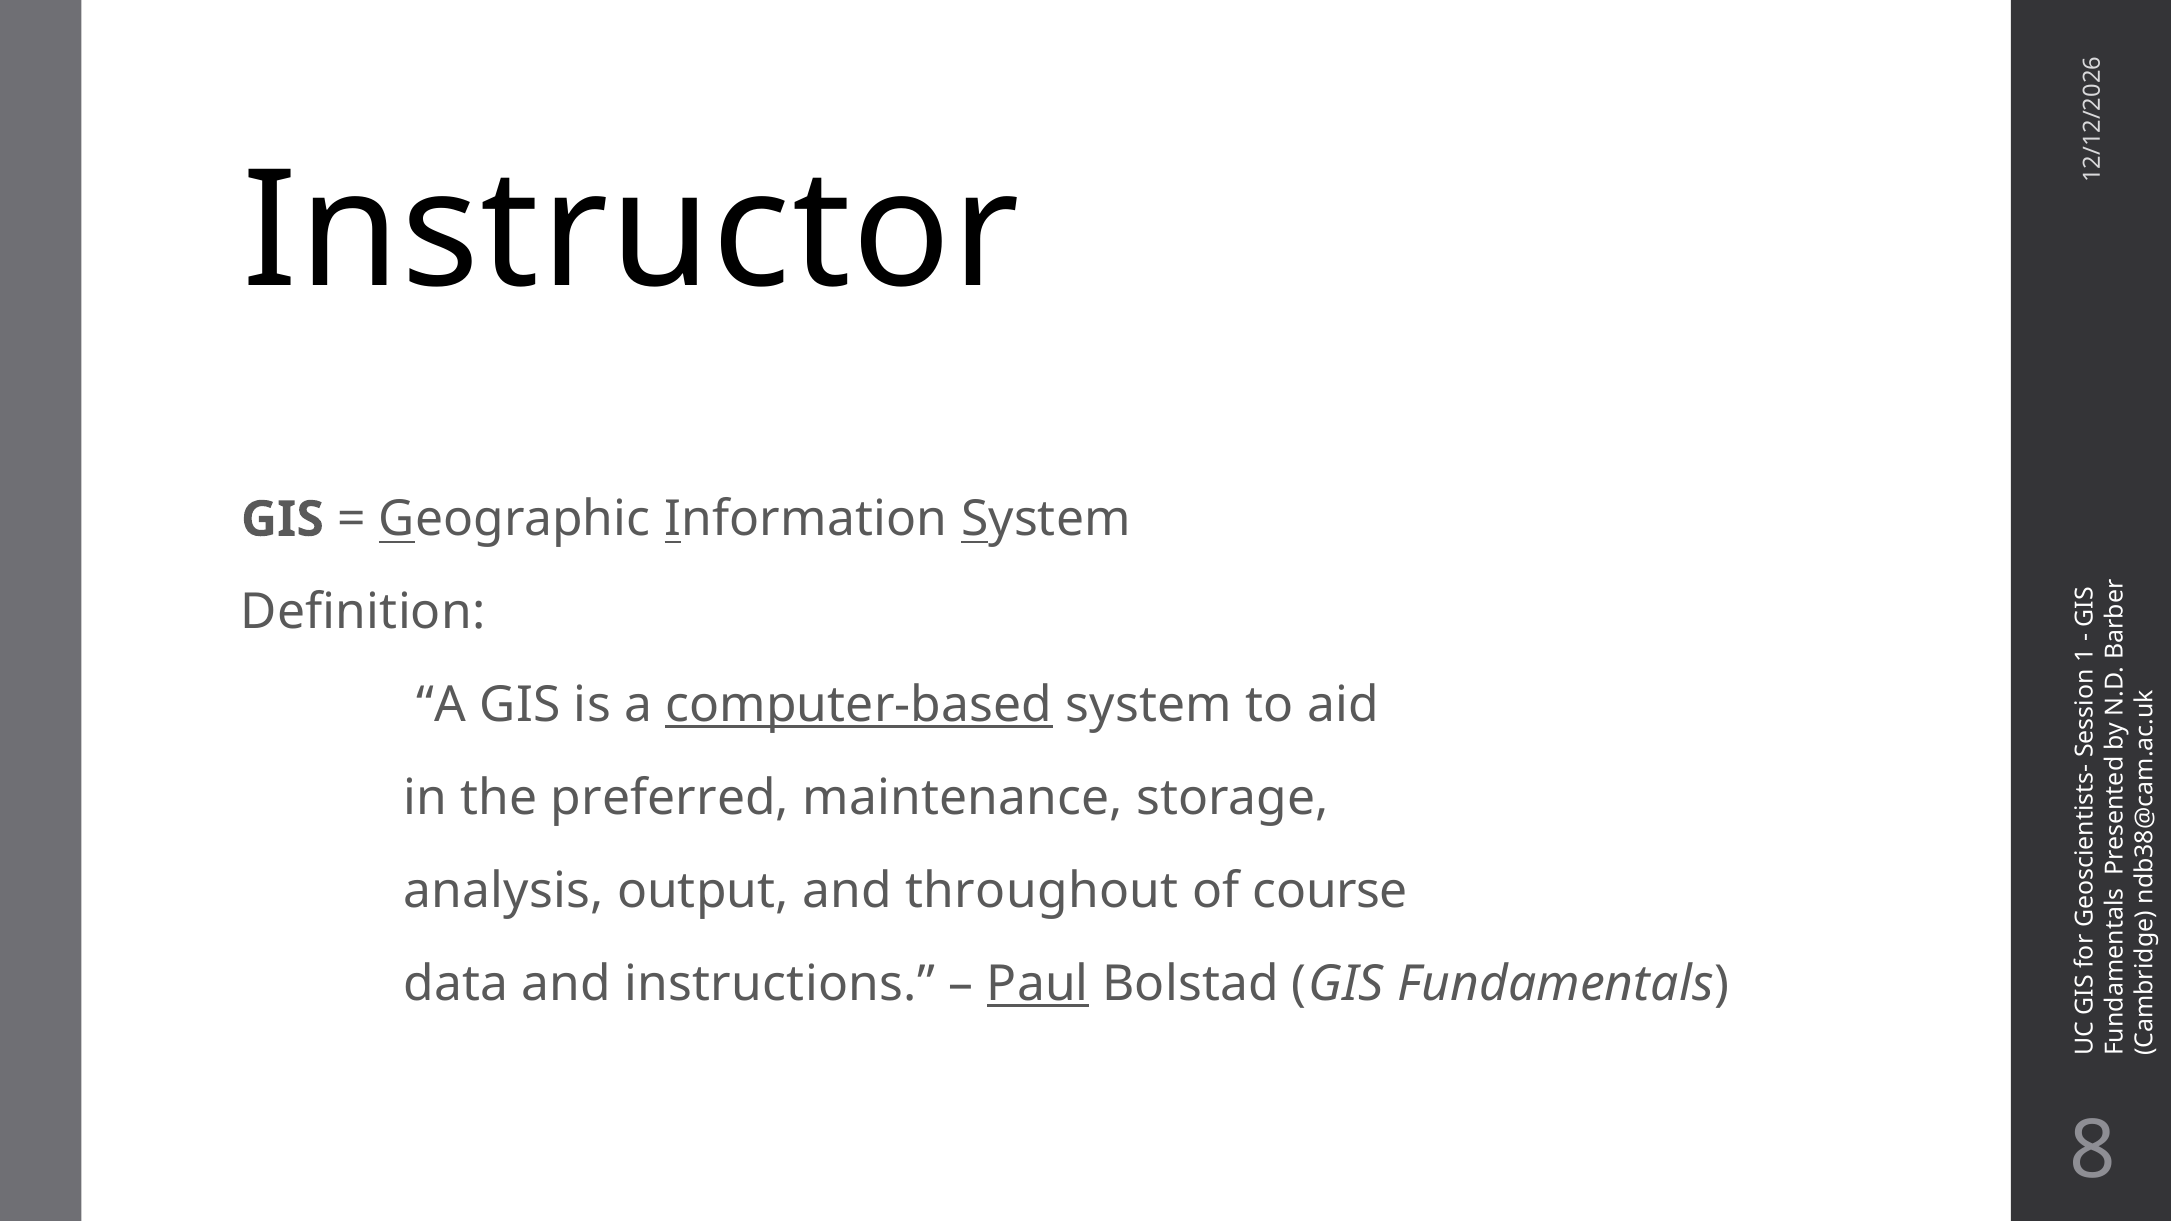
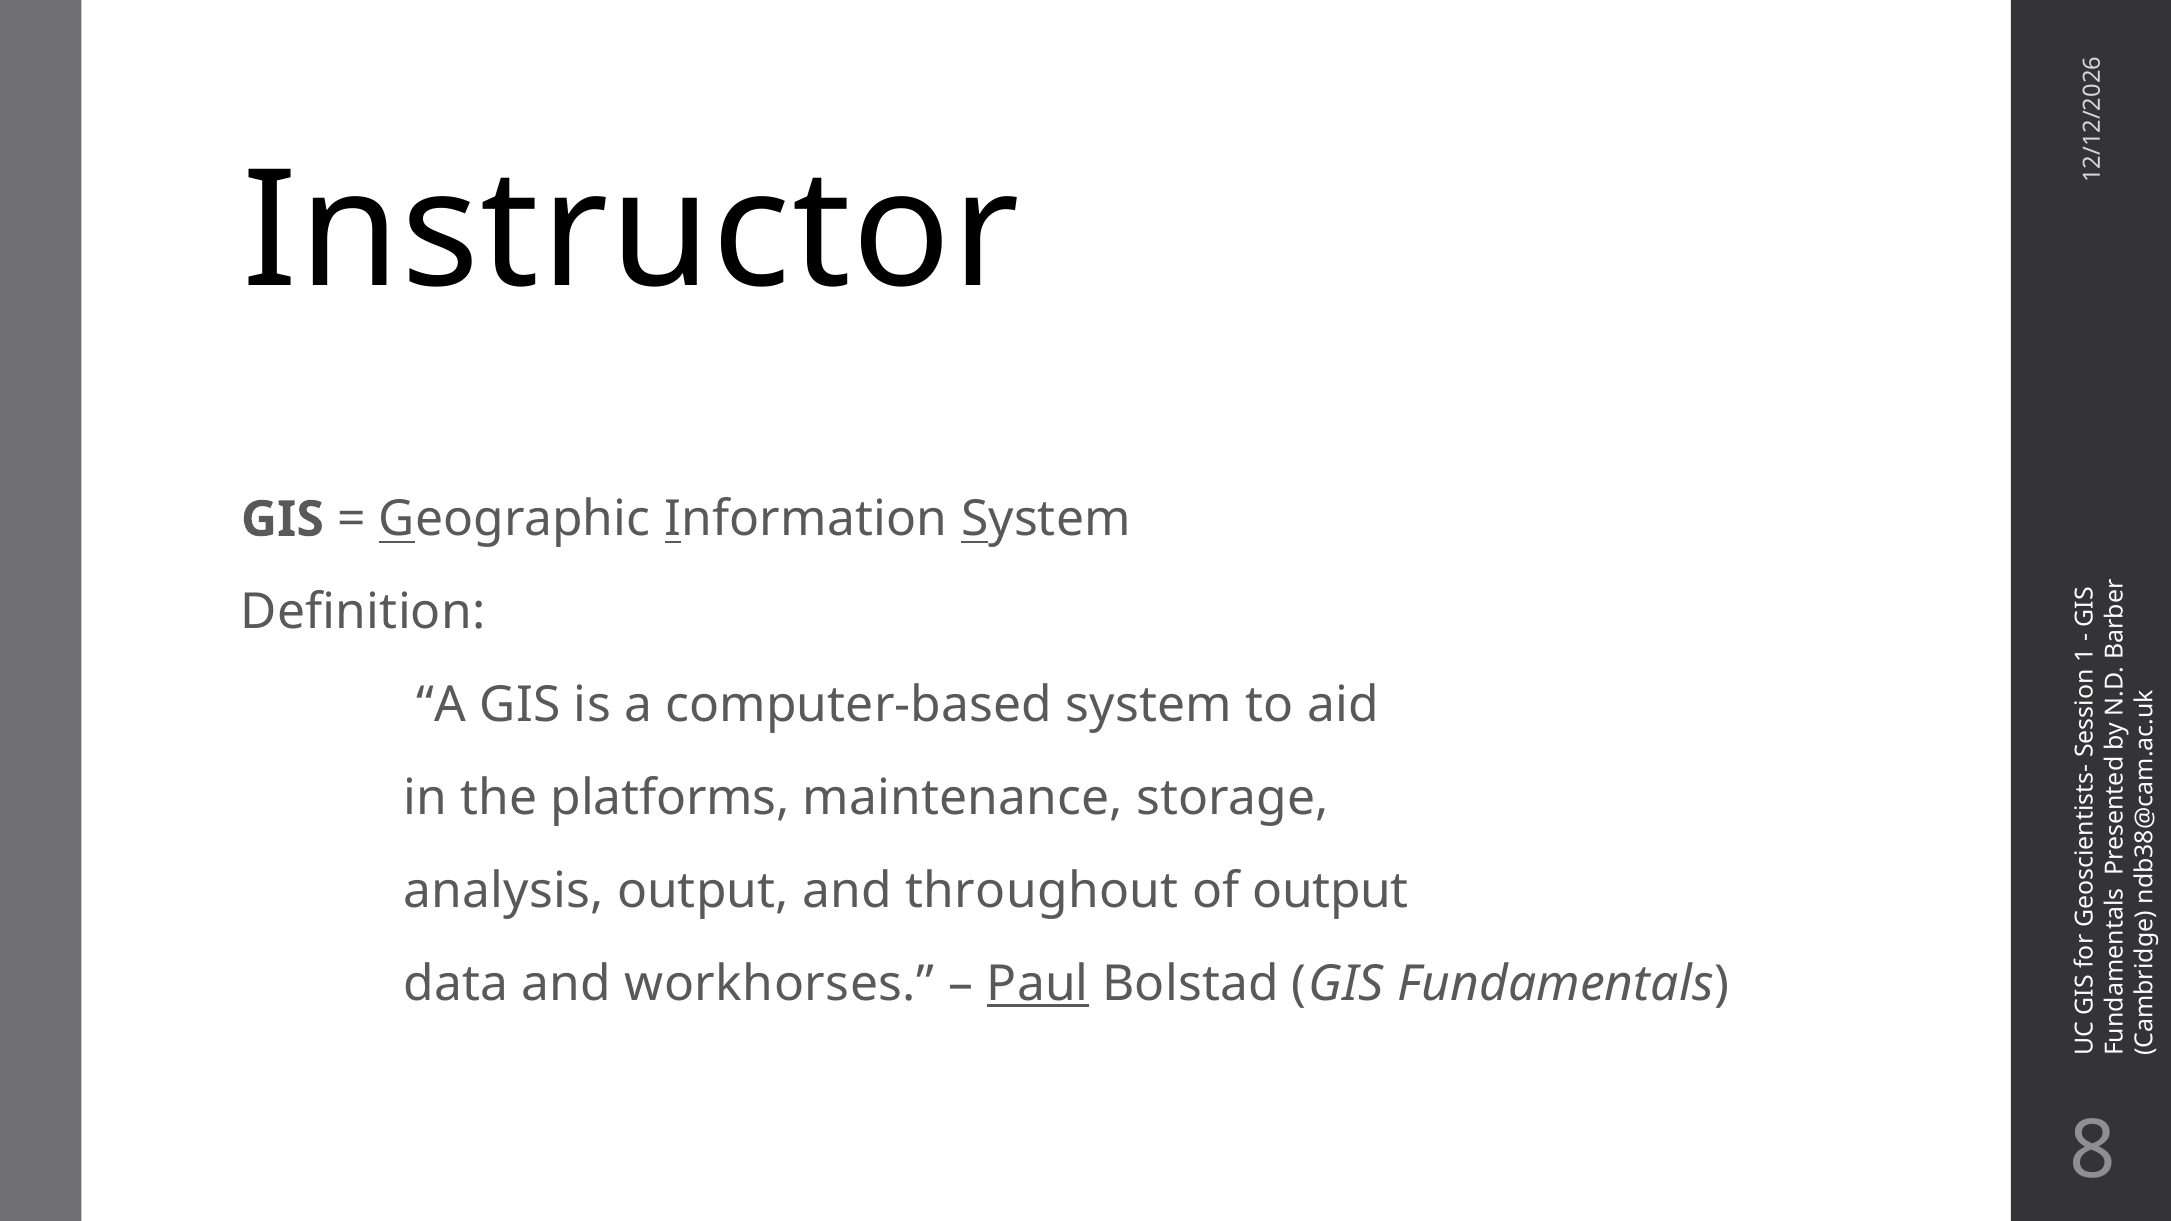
computer-based underline: present -> none (859, 705)
preferred: preferred -> platforms (670, 798)
of course: course -> output (1331, 891)
instructions: instructions -> workhorses (780, 984)
